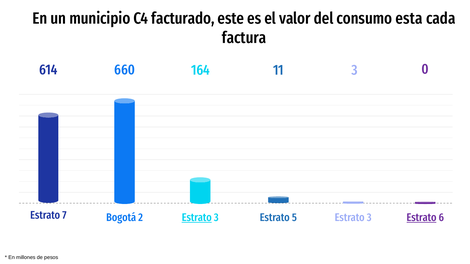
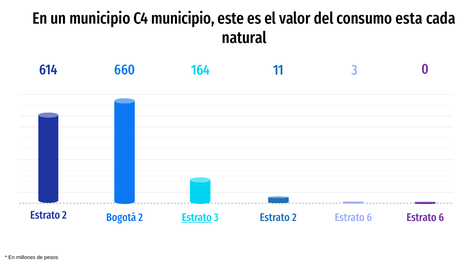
C4 facturado: facturado -> municipio (183, 18)
factura: factura -> natural (244, 38)
7: 7 -> 2 (64, 216)
5: 5 -> 2 (294, 218)
3: 3 -> 6 (369, 218)
Estrato underline: present -> none (422, 218)
